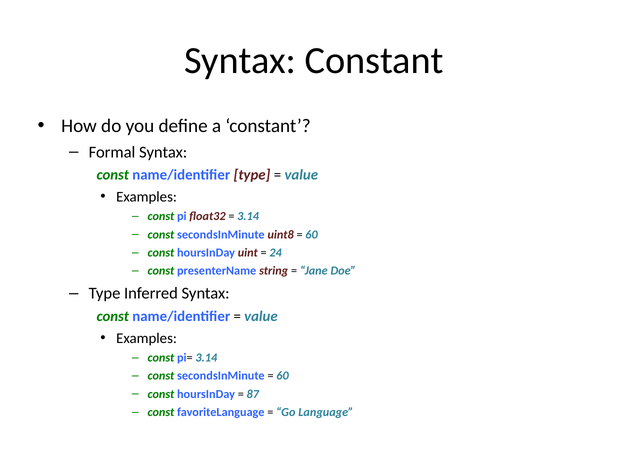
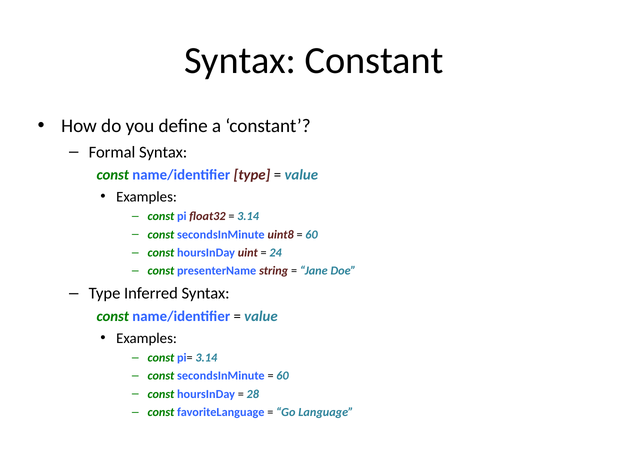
87: 87 -> 28 (253, 394)
